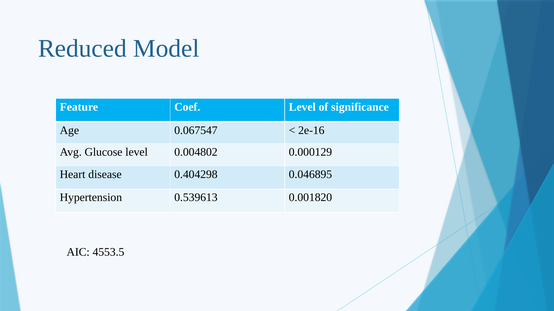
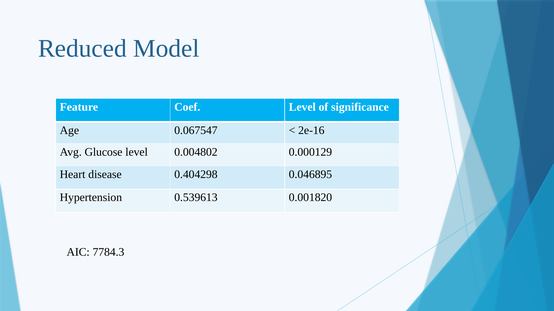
4553.5: 4553.5 -> 7784.3 (108, 252)
